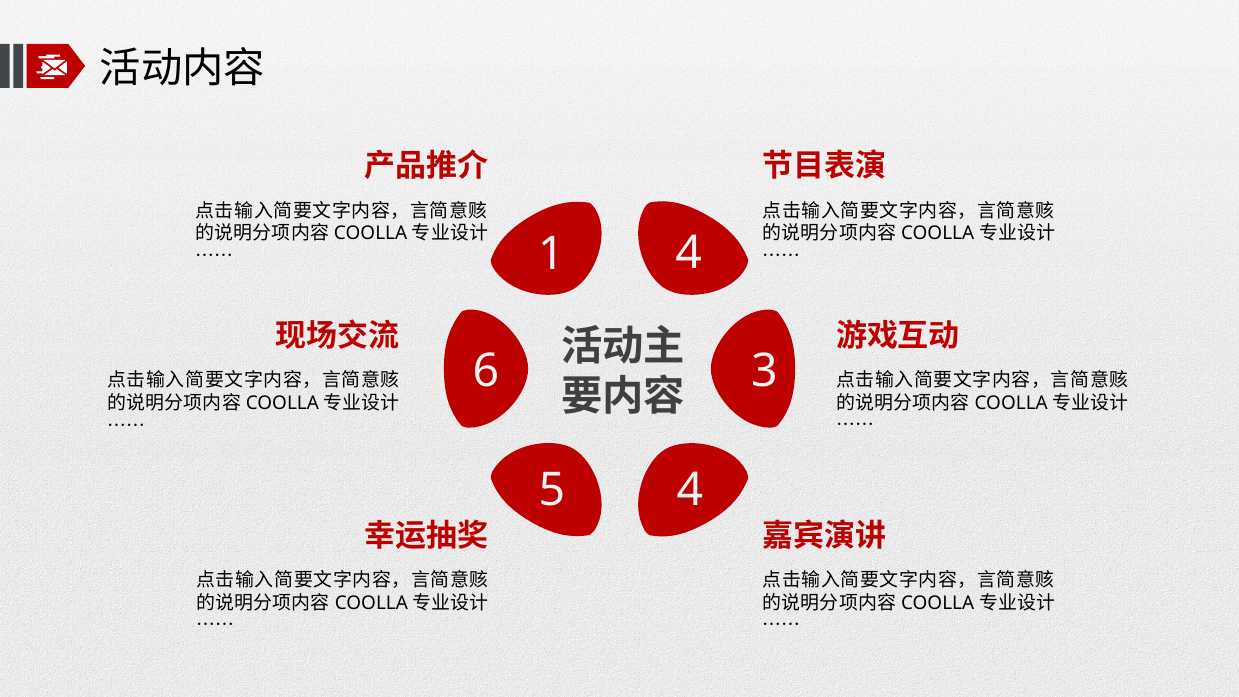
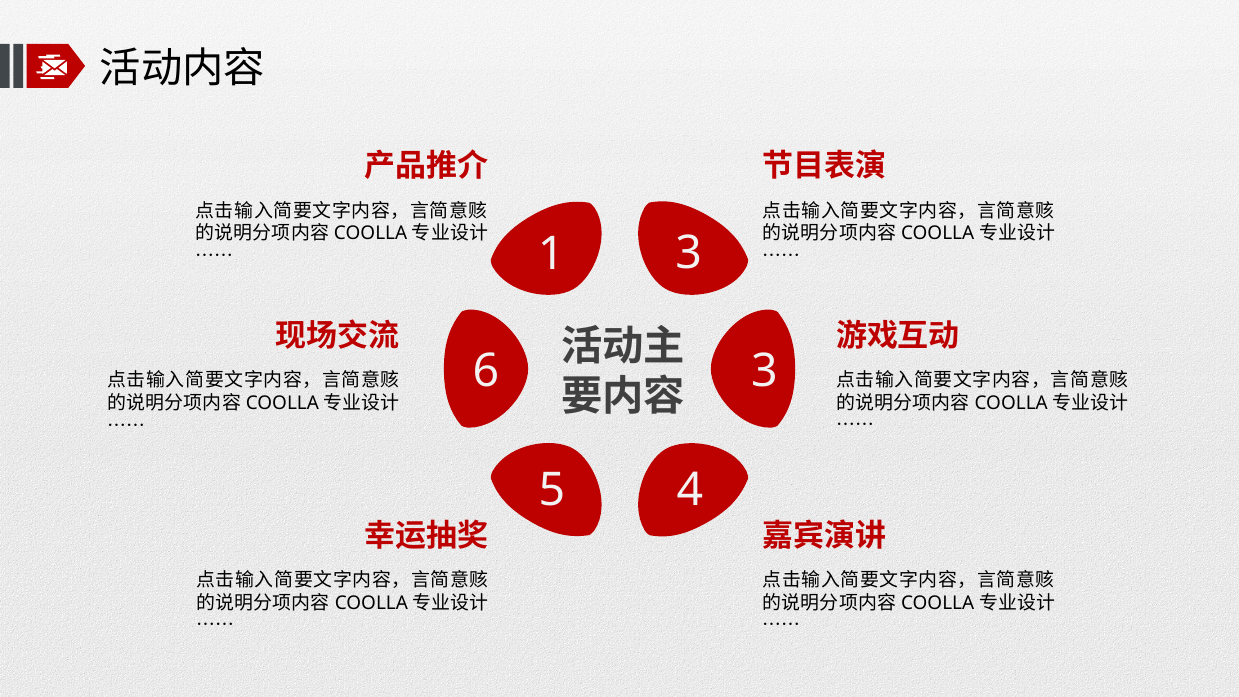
1 4: 4 -> 3 (689, 253)
